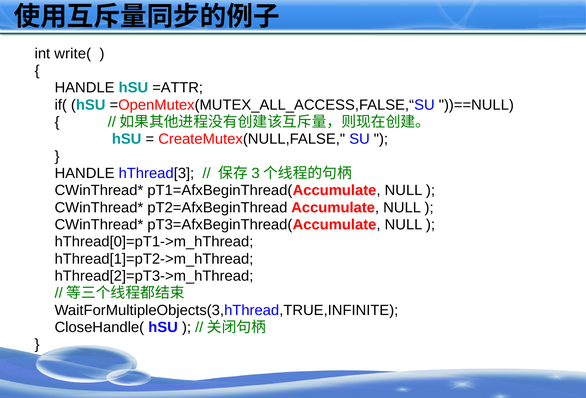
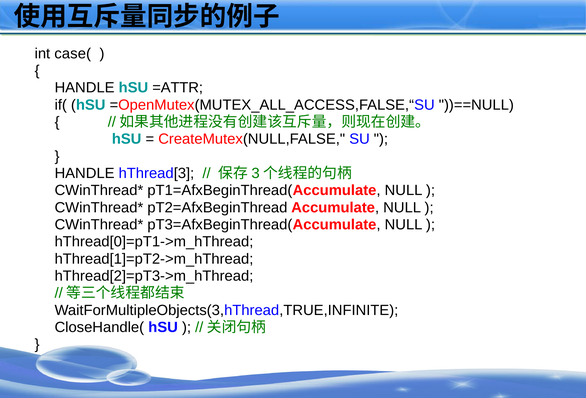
write(: write( -> case( (73, 54)
